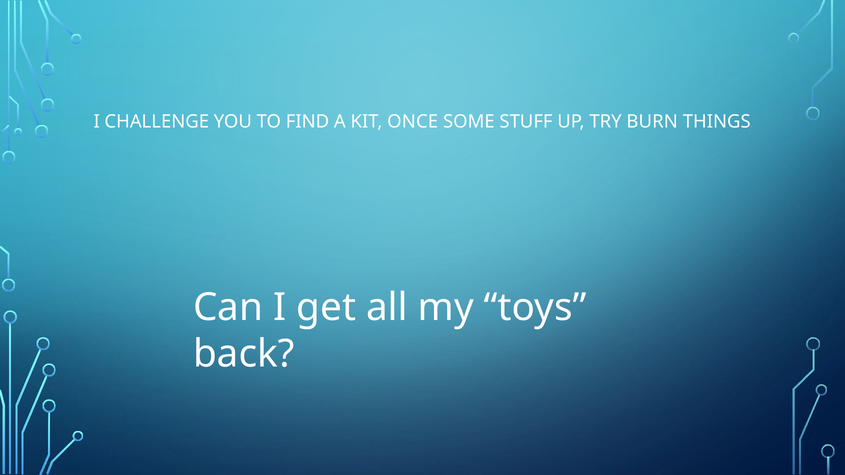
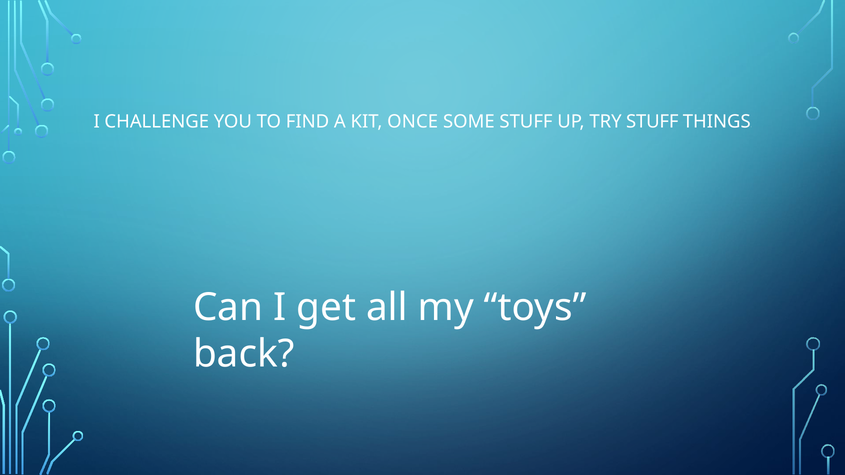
TRY BURN: BURN -> STUFF (652, 122)
